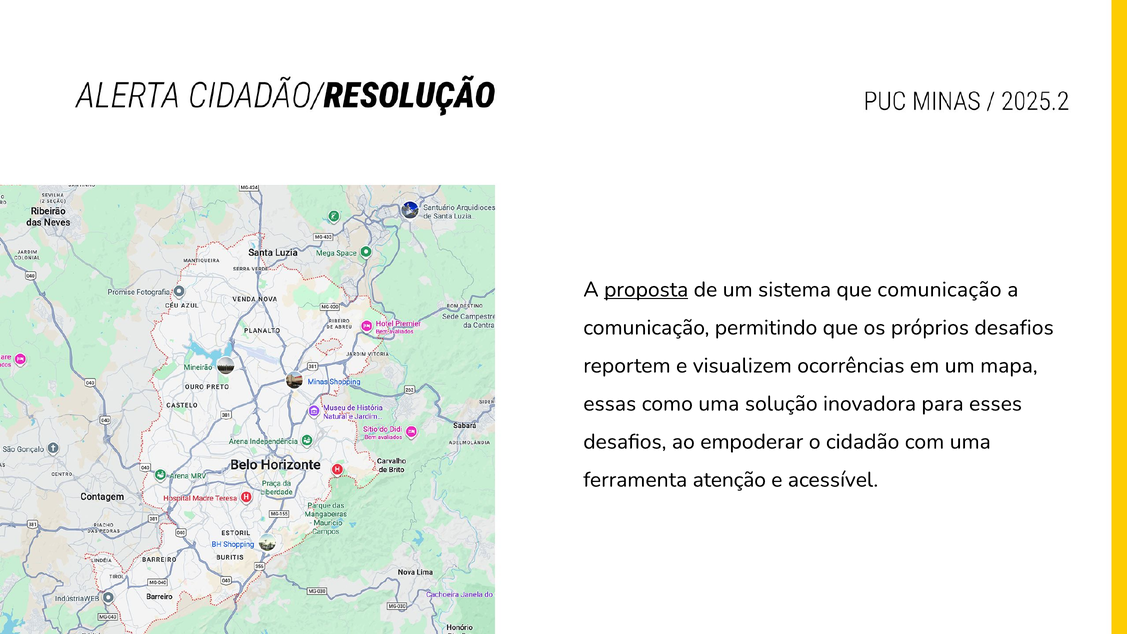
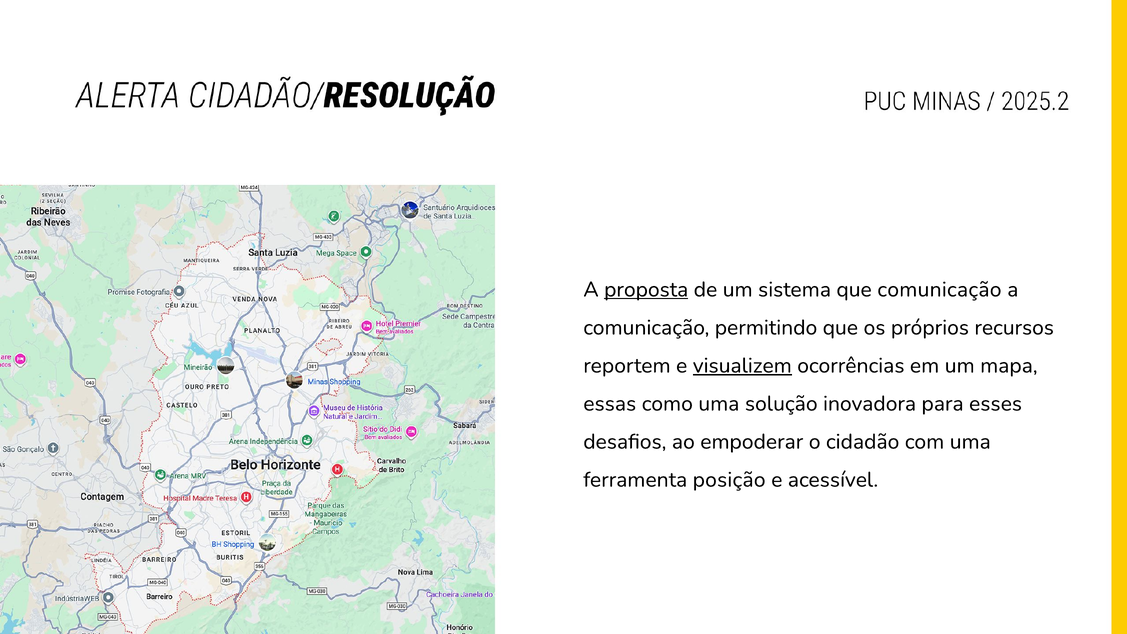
próprios desafios: desafios -> recursos (1014, 327)
visualizem underline: none -> present (742, 366)
atenção: atenção -> posição (729, 480)
